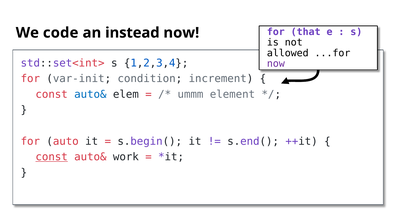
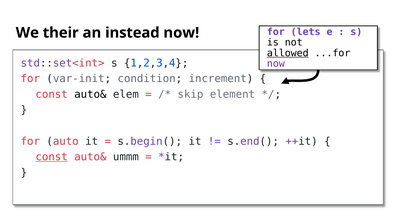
code: code -> their (61, 33)
that: that -> lets (306, 32)
allowed underline: none -> present (288, 53)
auto& colour: blue -> black (90, 95)
ummm: ummm -> skip (190, 95)
work: work -> ummm (126, 157)
